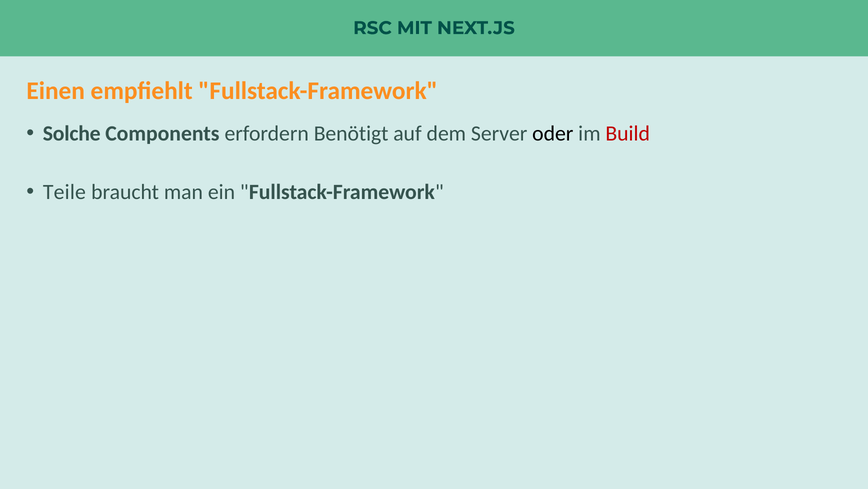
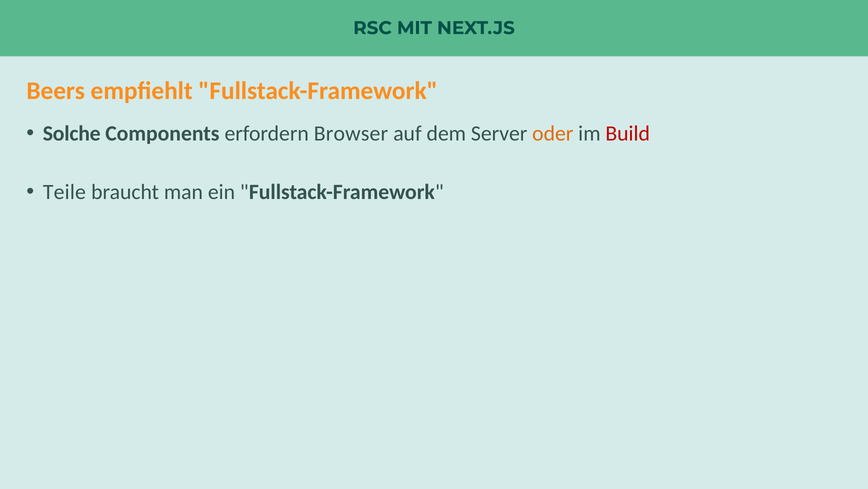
Einen: Einen -> Beers (56, 91)
Benötigt: Benötigt -> Browser (351, 134)
oder colour: black -> orange (553, 134)
